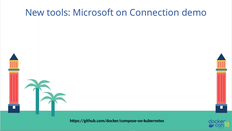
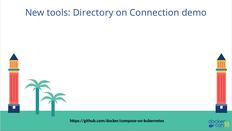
Microsoft: Microsoft -> Directory (93, 13)
